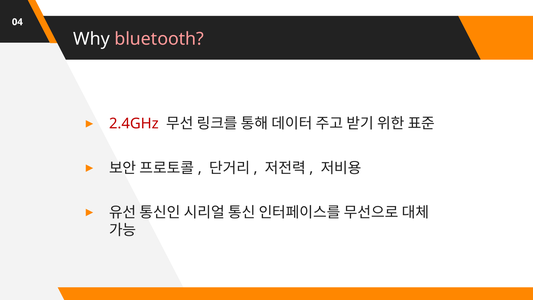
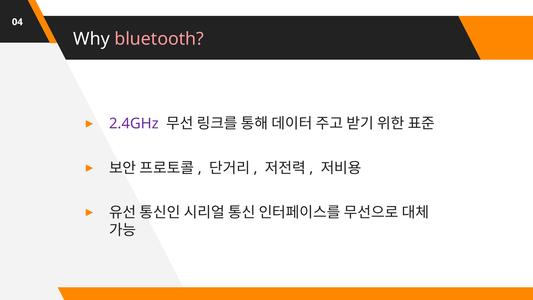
2.4GHz colour: red -> purple (134, 124)
